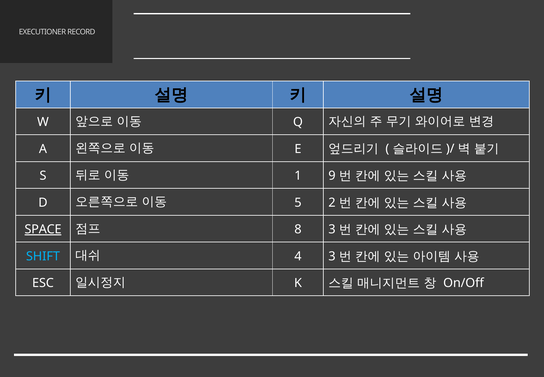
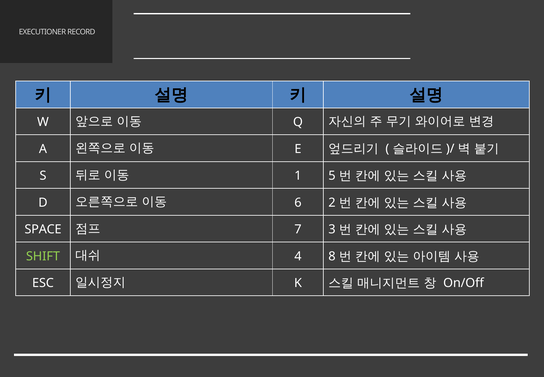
9: 9 -> 5 (332, 176)
5: 5 -> 6 (298, 202)
SPACE underline: present -> none (43, 229)
8: 8 -> 7 (298, 229)
SHIFT colour: light blue -> light green (43, 256)
4 3: 3 -> 8 (332, 256)
